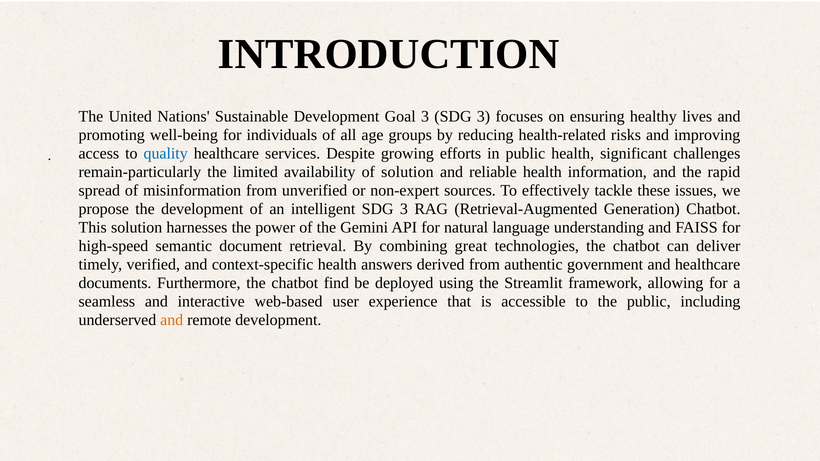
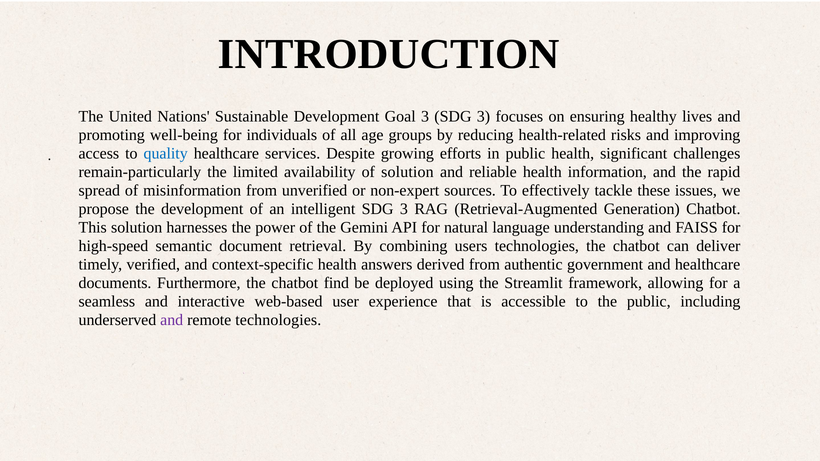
great: great -> users (471, 246)
and colour: orange -> purple (172, 320)
remote development: development -> technologies (278, 320)
